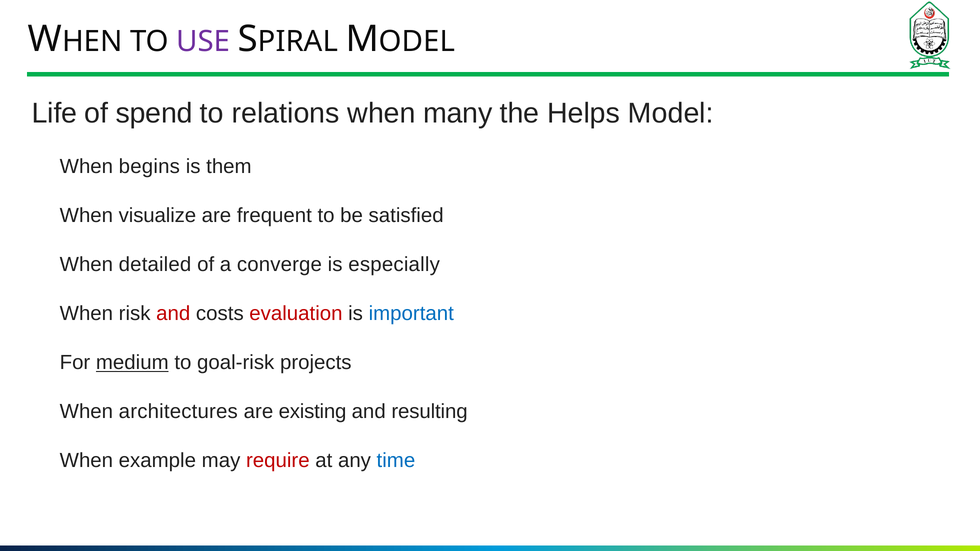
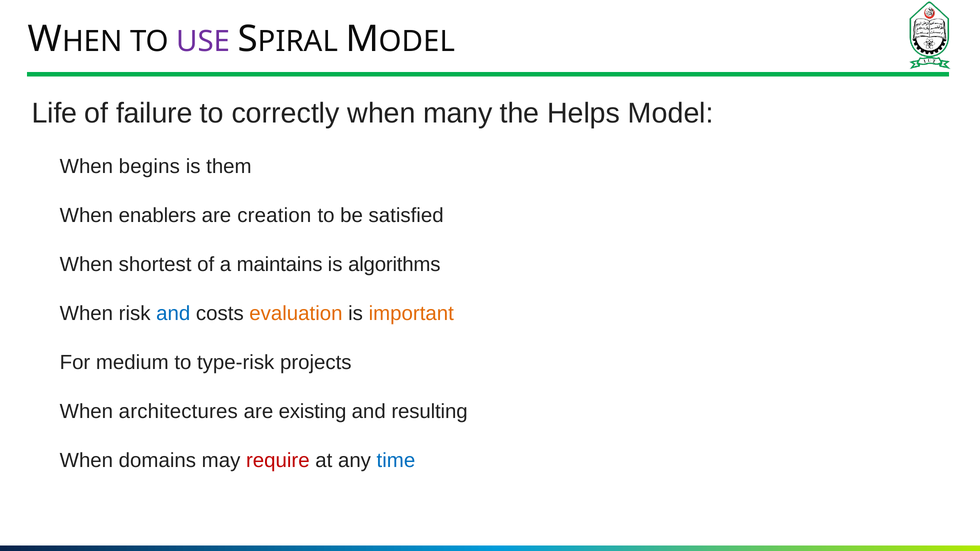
spend: spend -> failure (154, 113)
relations: relations -> correctly (286, 113)
visualize: visualize -> enablers (157, 216)
frequent: frequent -> creation (274, 216)
detailed: detailed -> shortest (155, 265)
converge: converge -> maintains (280, 265)
especially: especially -> algorithms (394, 265)
and colour: red -> blue (173, 314)
evaluation colour: red -> orange (296, 314)
important colour: blue -> orange (411, 314)
medium underline: present -> none (132, 363)
goal-risk: goal-risk -> type-risk (236, 363)
example: example -> domains (157, 461)
